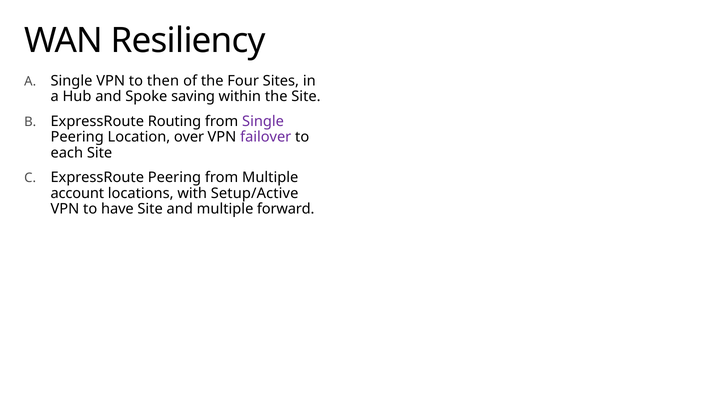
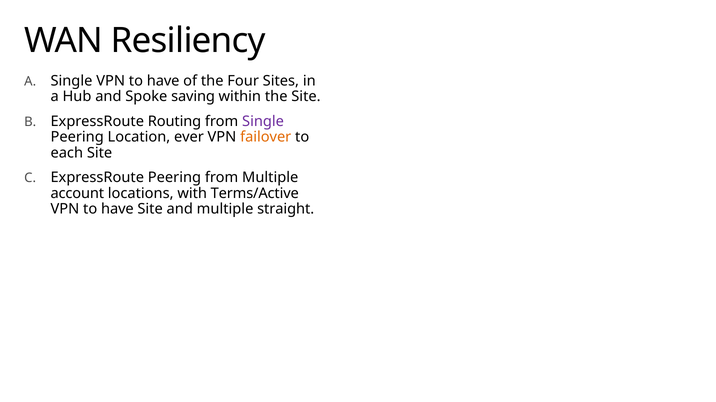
Single VPN to then: then -> have (163, 81)
over: over -> ever (189, 137)
failover colour: purple -> orange (266, 137)
Setup/Active: Setup/Active -> Terms/Active (255, 194)
forward: forward -> straight (286, 209)
